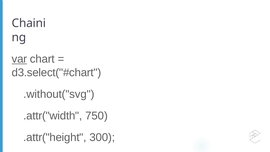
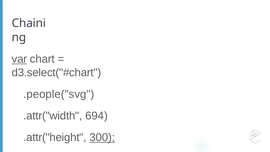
.without("svg: .without("svg -> .people("svg (59, 94)
750: 750 -> 694 (97, 116)
300 underline: none -> present (102, 138)
